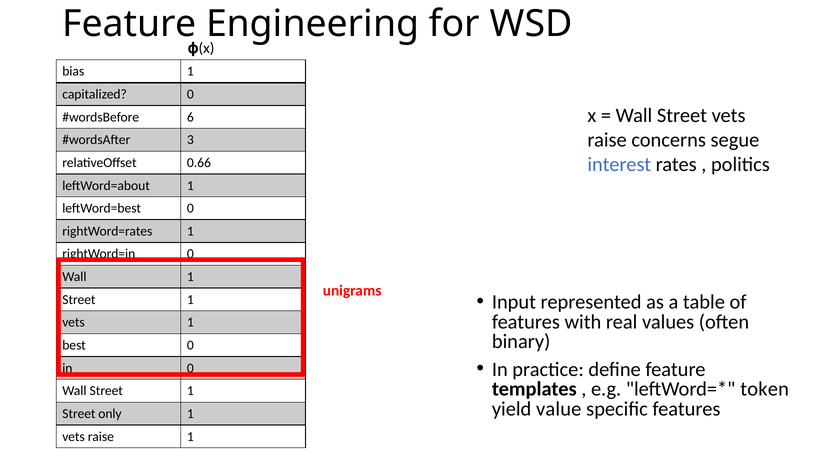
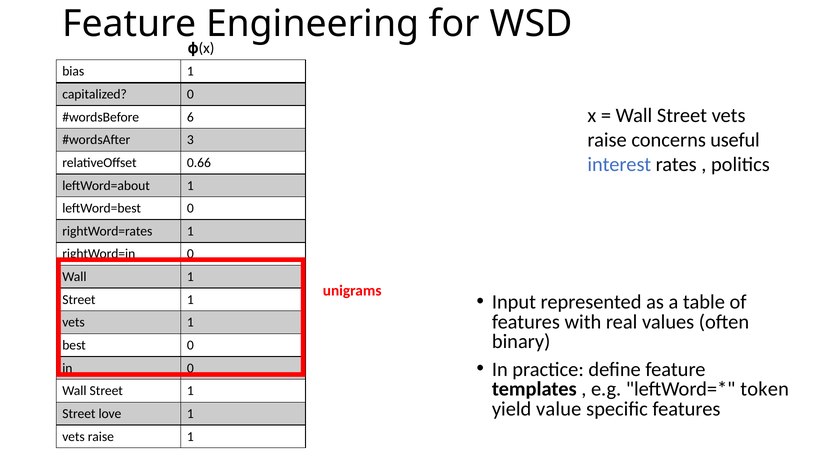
segue: segue -> useful (735, 140)
only: only -> love (110, 413)
